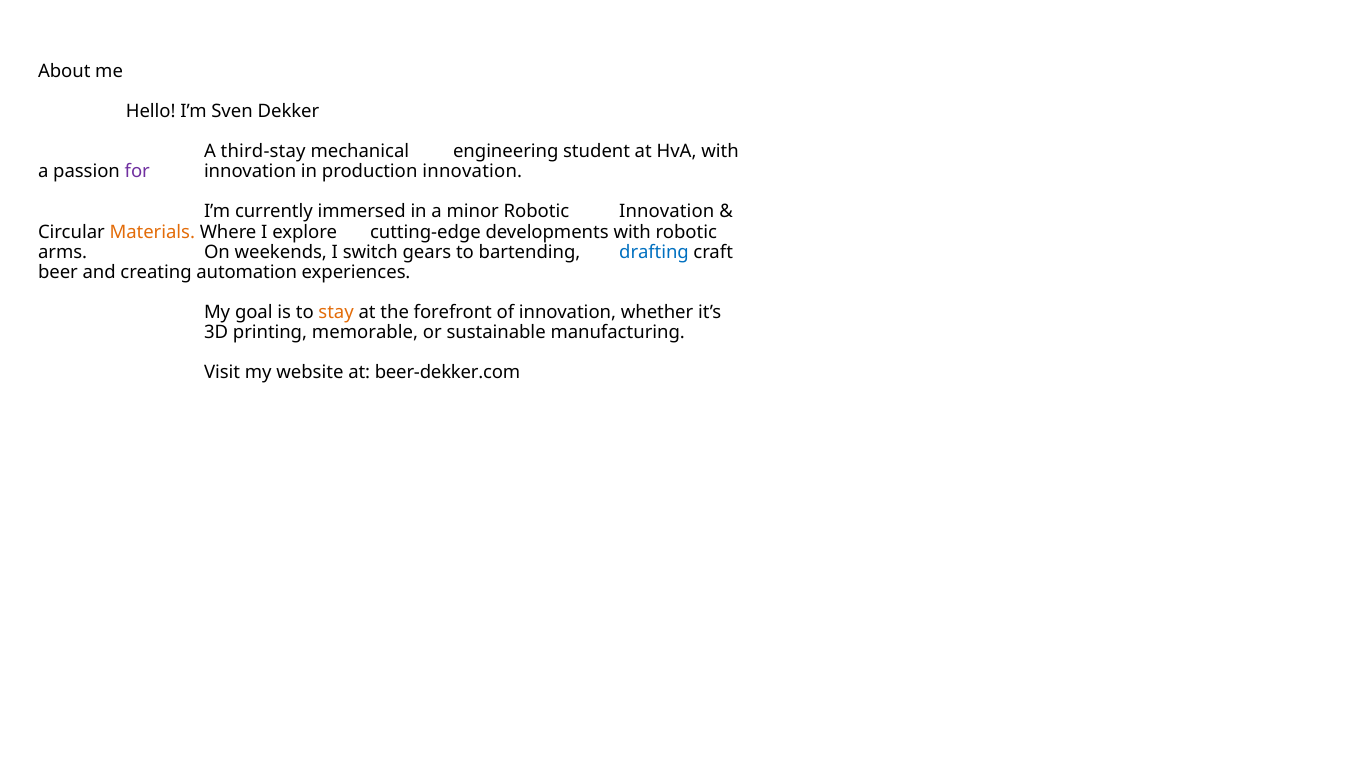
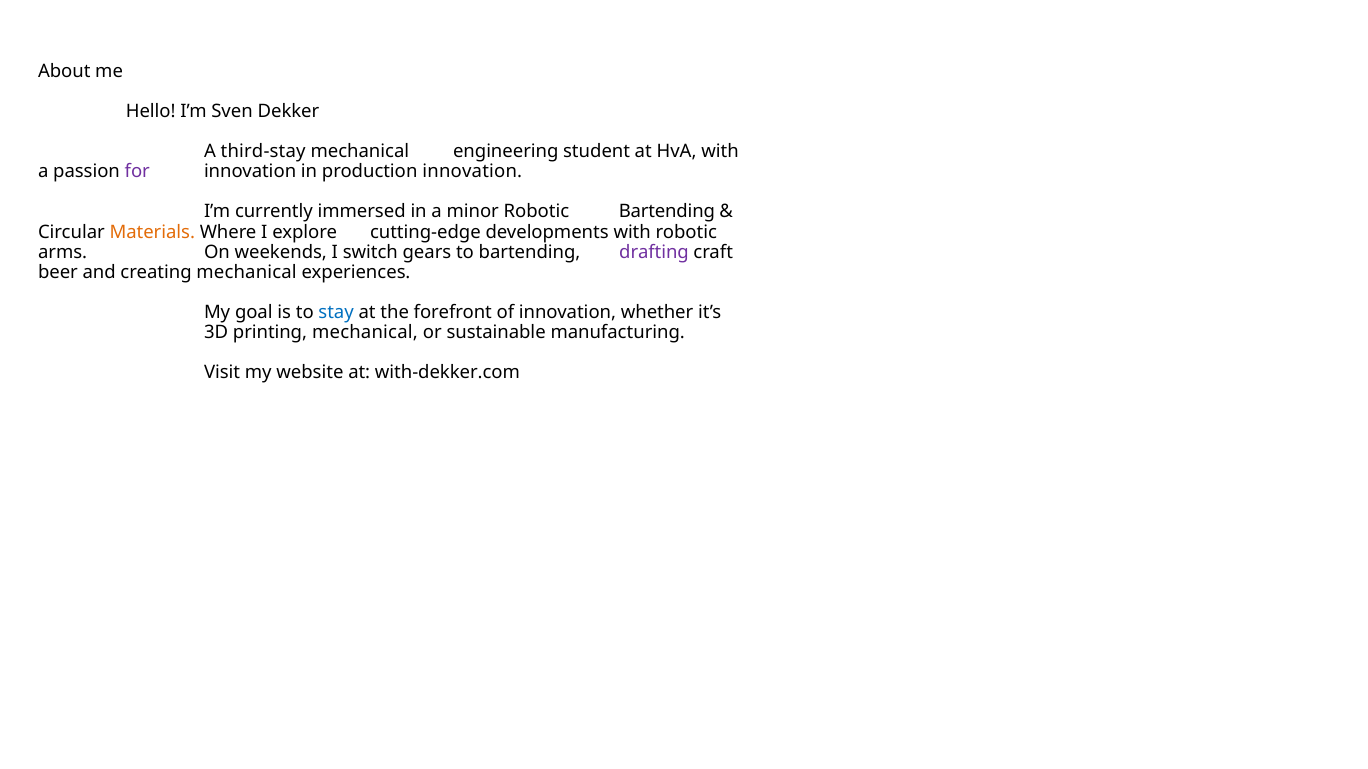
Robotic Innovation: Innovation -> Bartending (667, 212)
drafting colour: blue -> purple (654, 252)
creating automation: automation -> mechanical (247, 272)
stay colour: orange -> blue (336, 312)
printing memorable: memorable -> mechanical (365, 332)
beer-dekker.com: beer-dekker.com -> with-dekker.com (447, 372)
